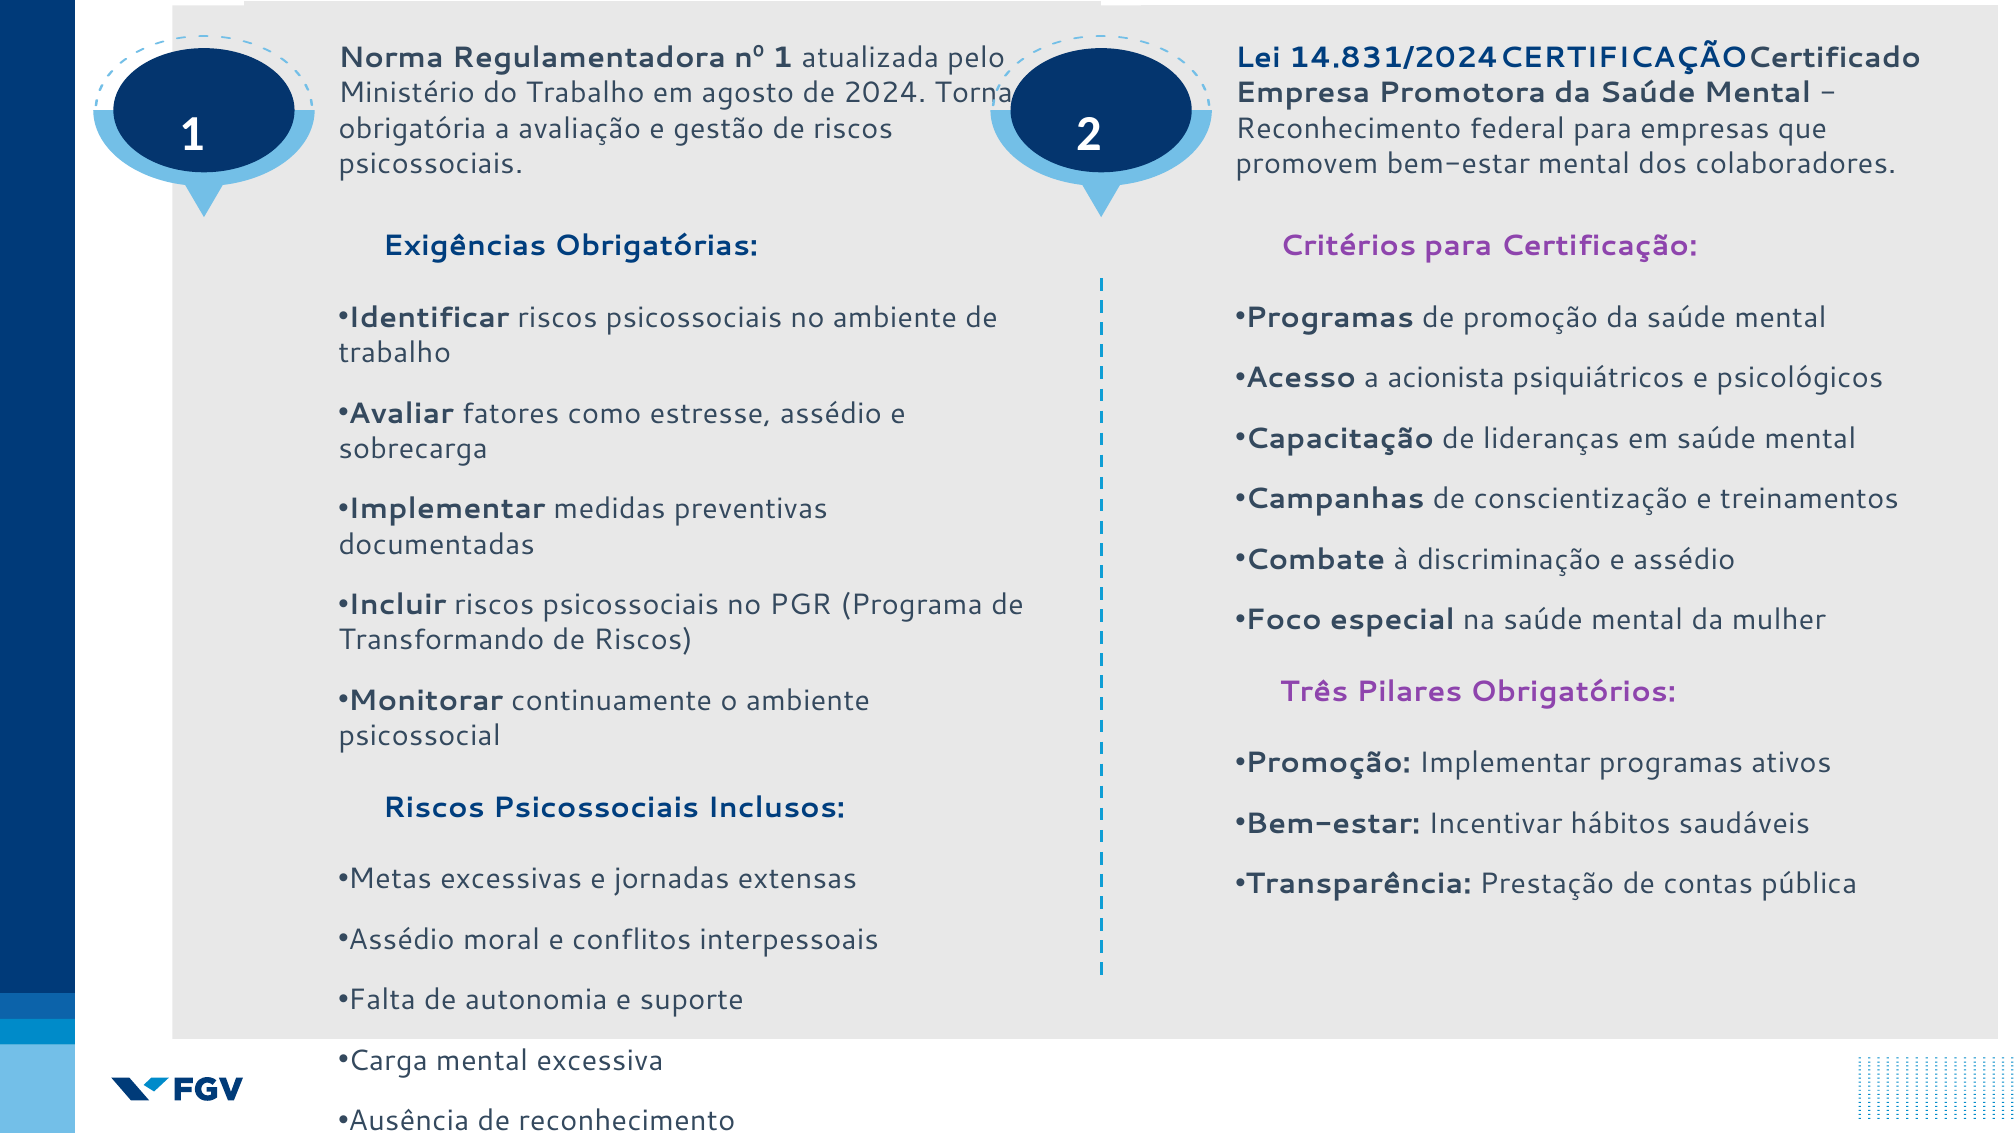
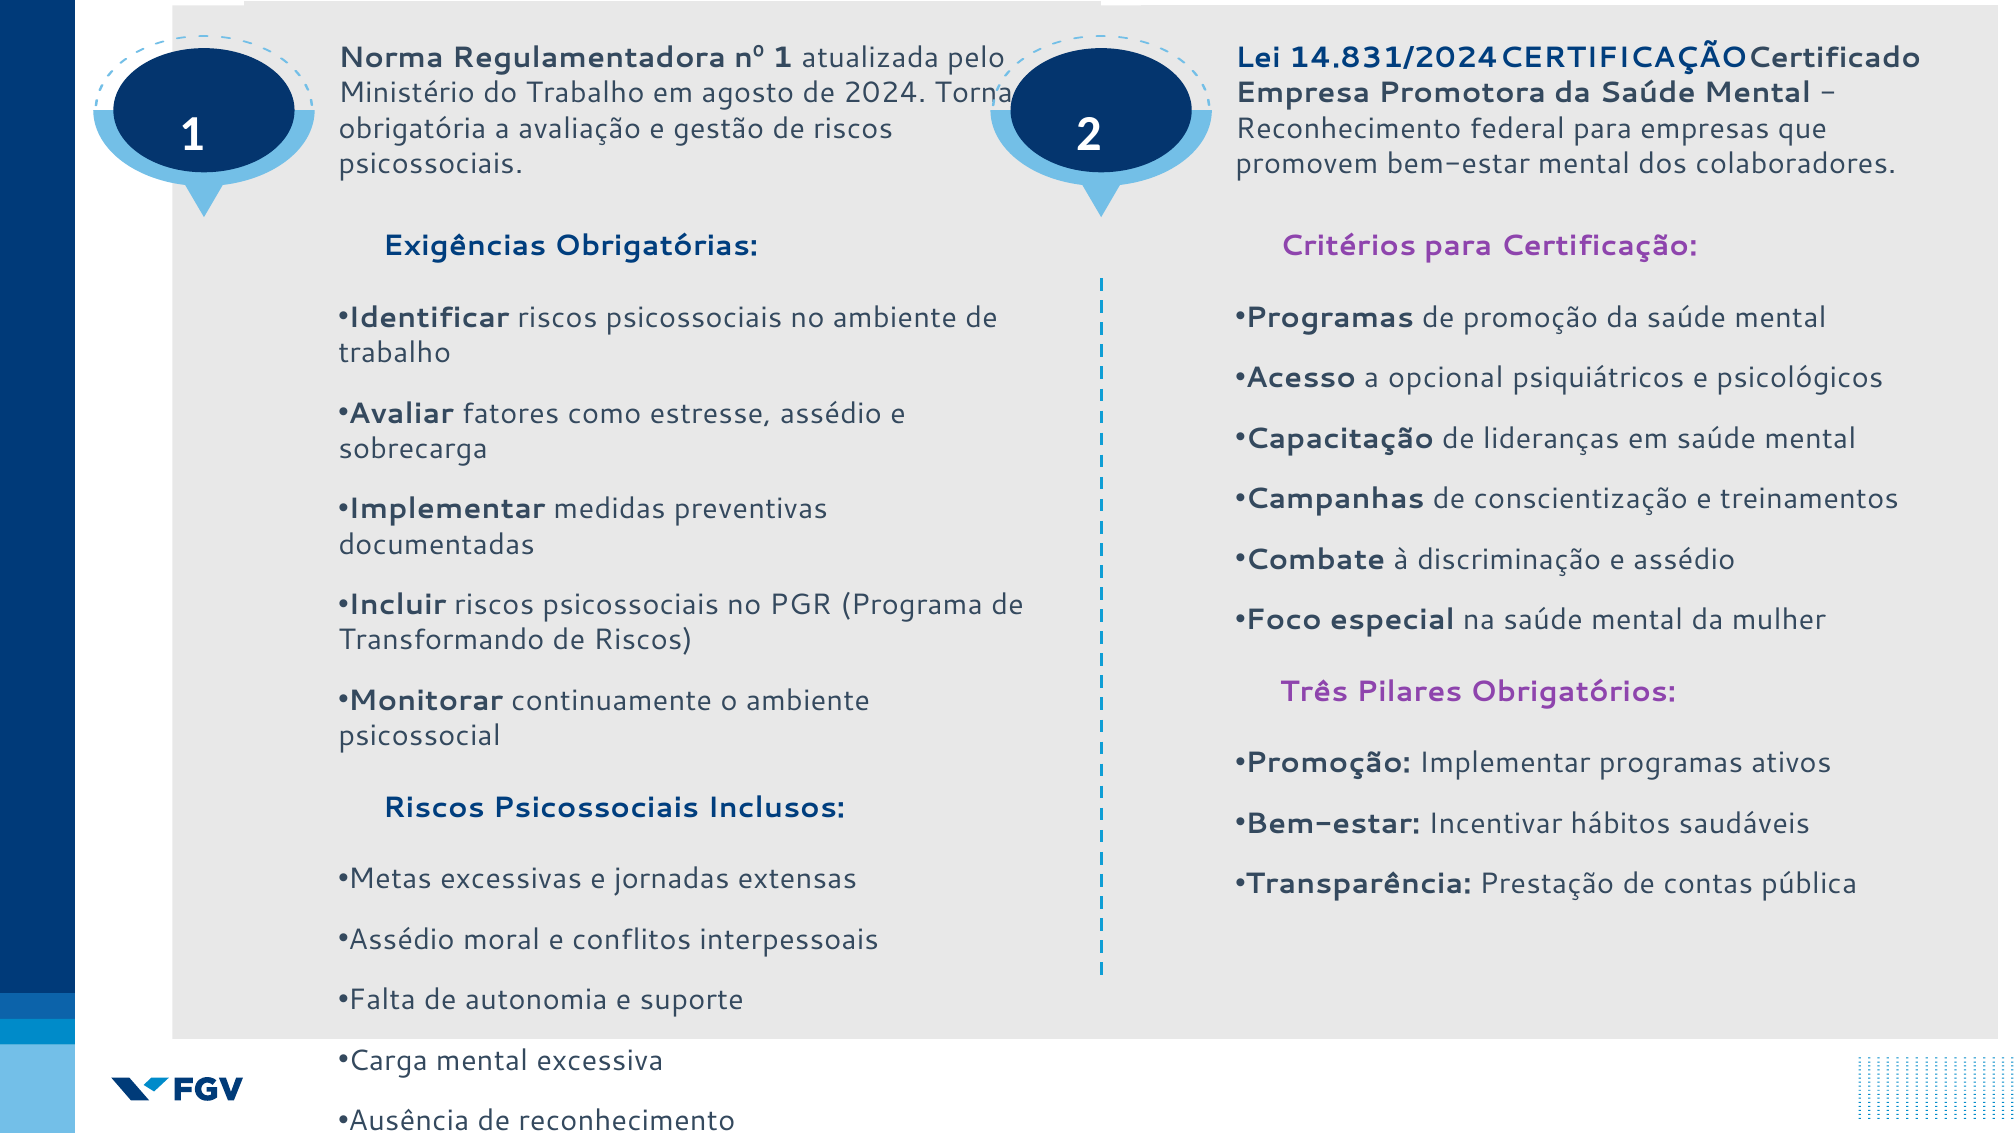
acionista: acionista -> opcional (1446, 378)
